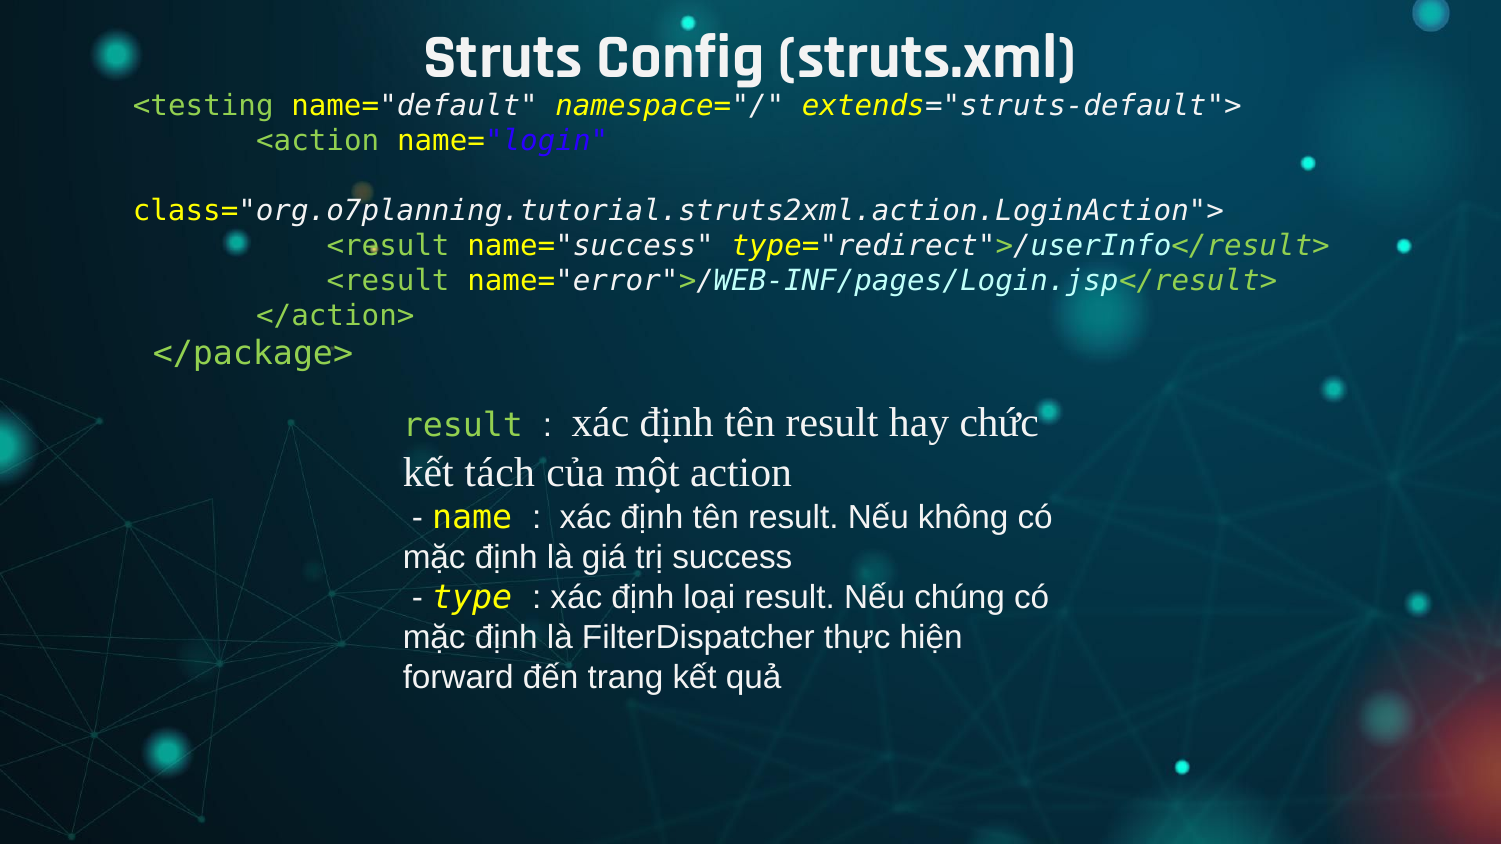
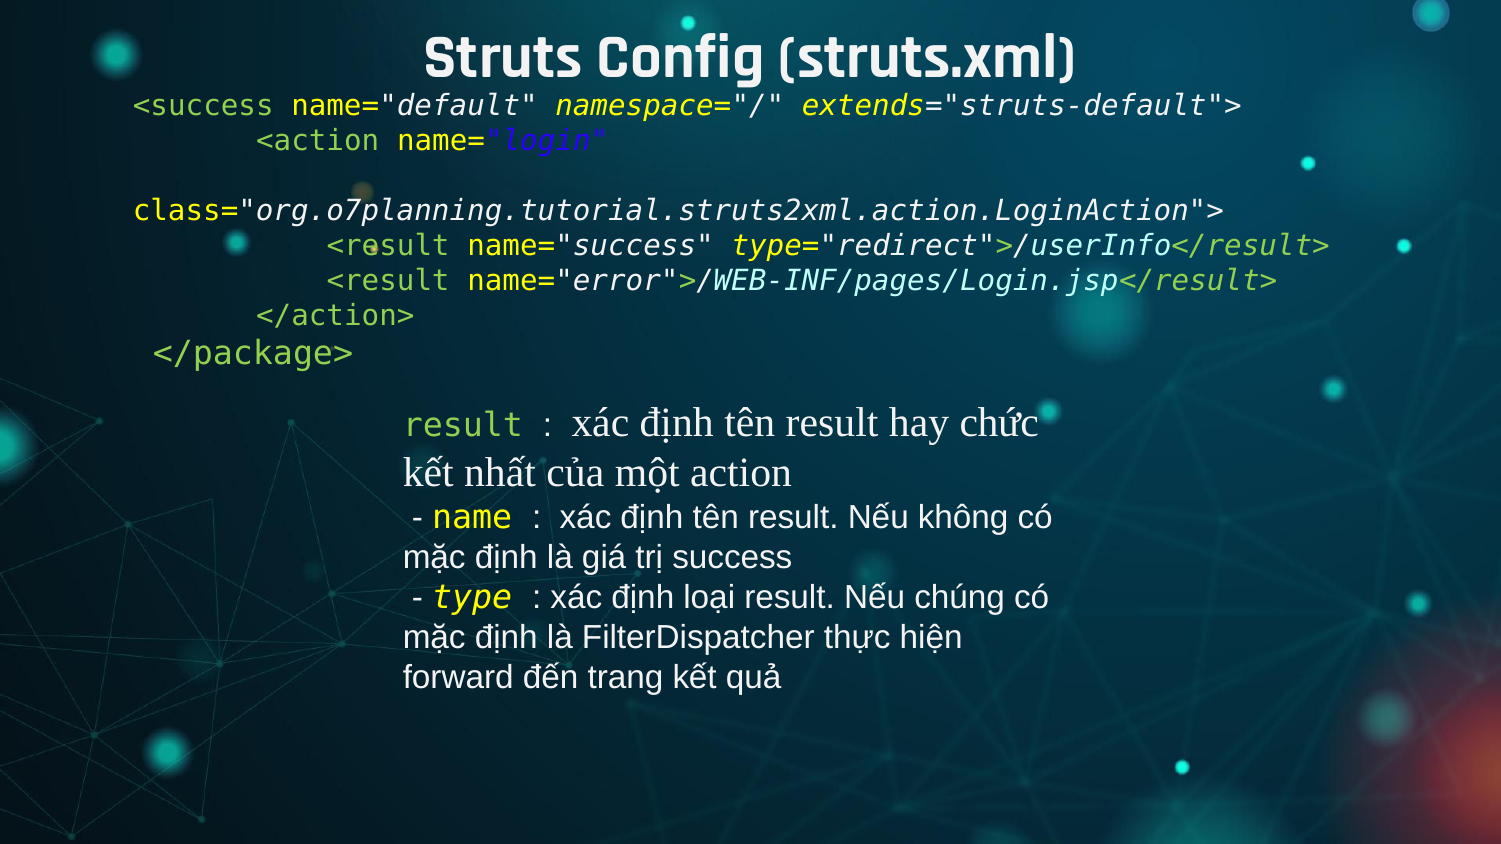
<testing: <testing -> <success (203, 105)
tách: tách -> nhất (500, 473)
